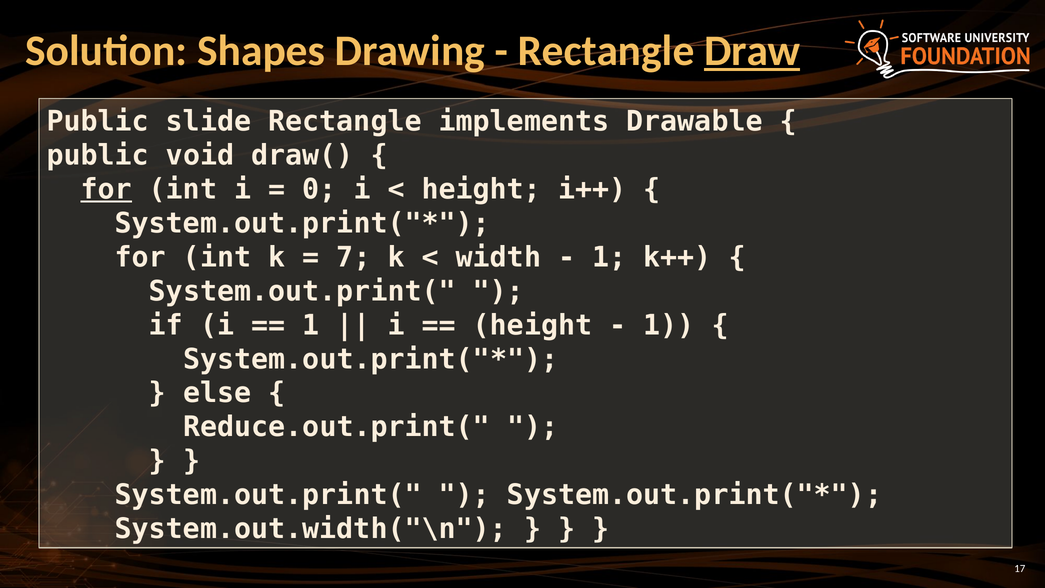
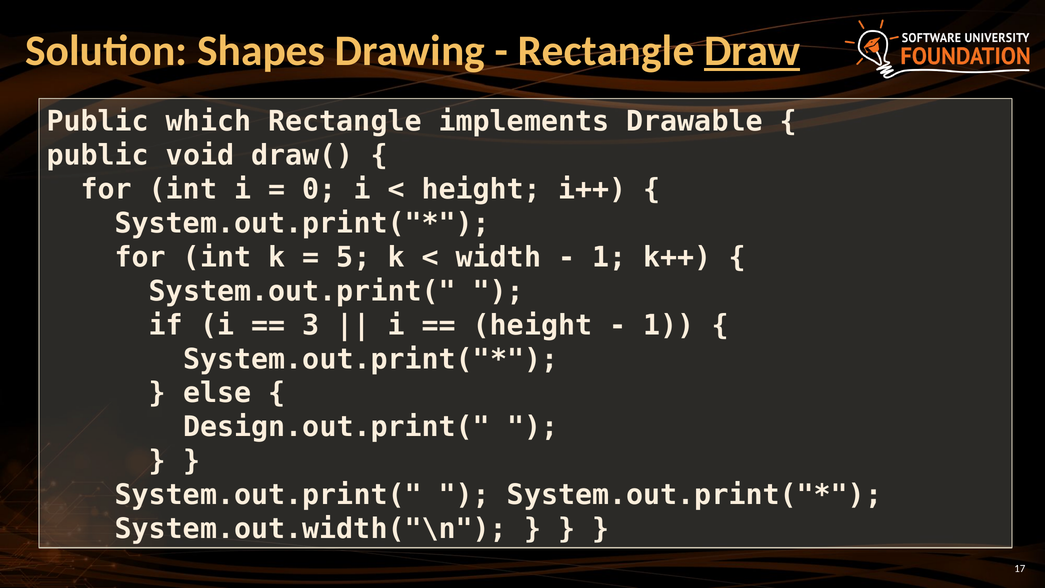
slide: slide -> which (209, 121)
for underline: present -> none (106, 189)
7: 7 -> 5 (354, 257)
1: 1 -> 3 (311, 325)
Reduce.out.print(: Reduce.out.print( -> Design.out.print( (337, 427)
